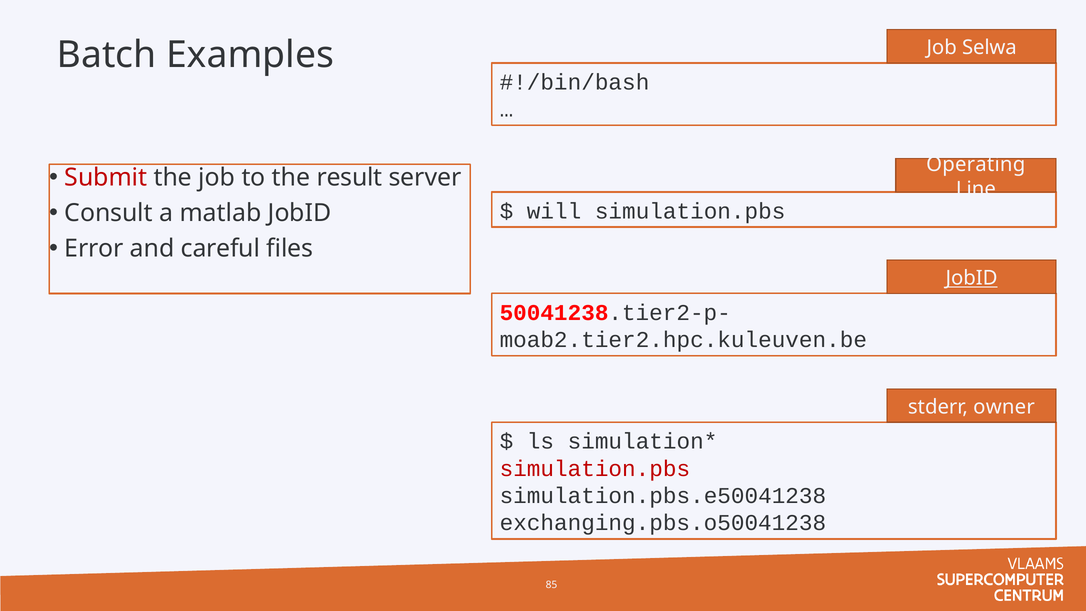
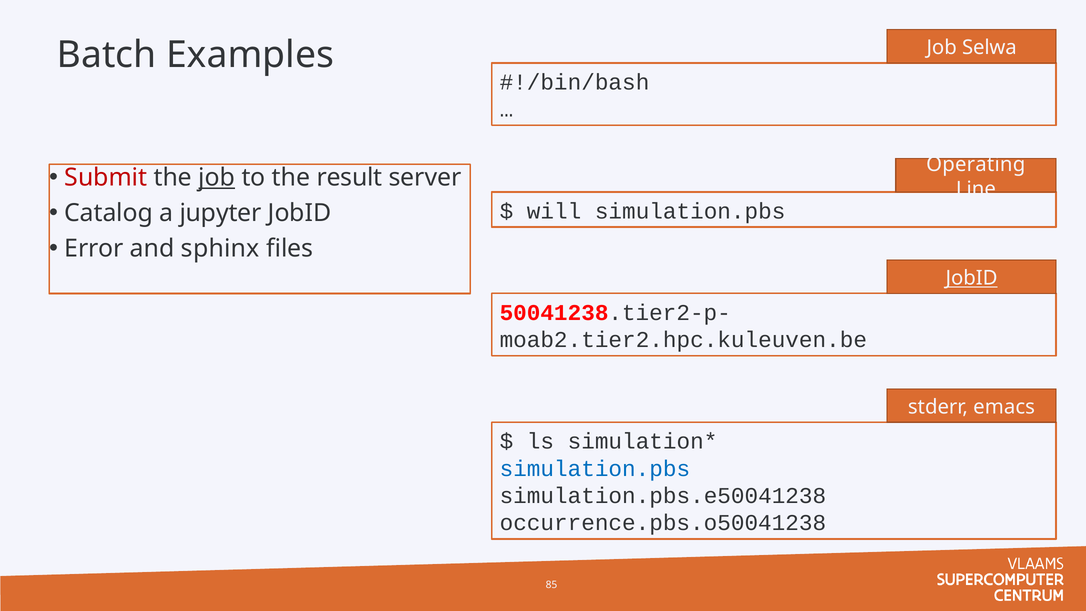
job underline: none -> present (217, 178)
Consult: Consult -> Catalog (109, 213)
matlab: matlab -> jupyter (221, 213)
careful: careful -> sphinx (220, 248)
owner: owner -> emacs (1004, 407)
simulation.pbs colour: red -> blue (595, 469)
exchanging.pbs.o50041238: exchanging.pbs.o50041238 -> occurrence.pbs.o50041238 (663, 523)
